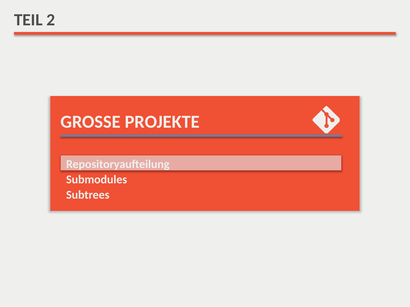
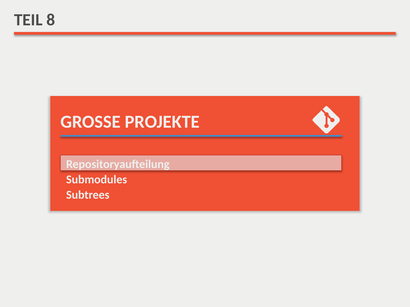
2: 2 -> 8 (51, 20)
